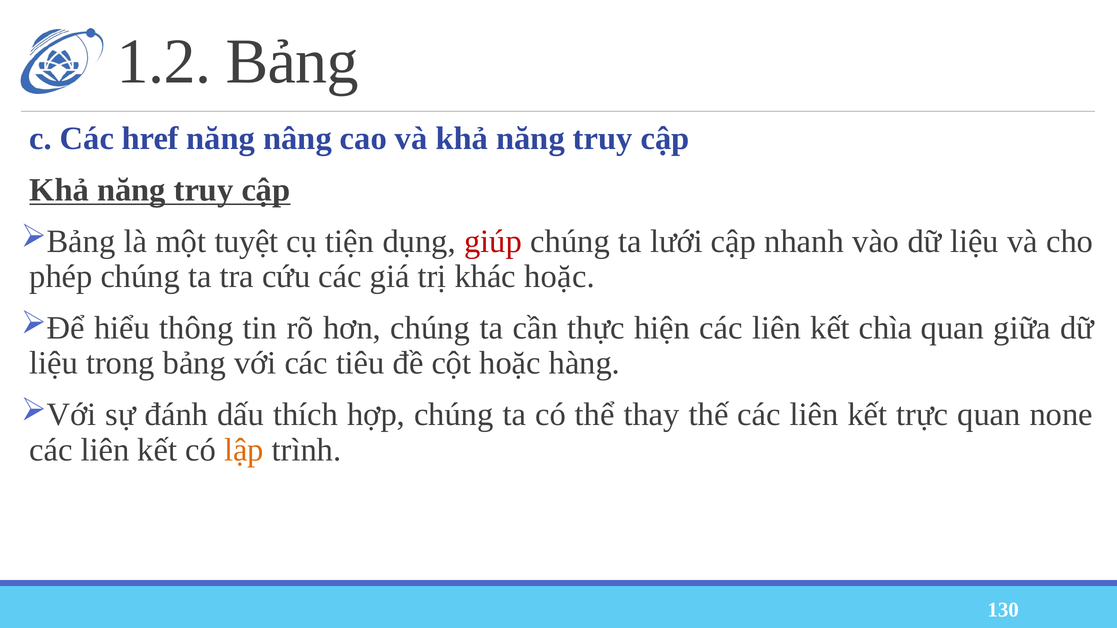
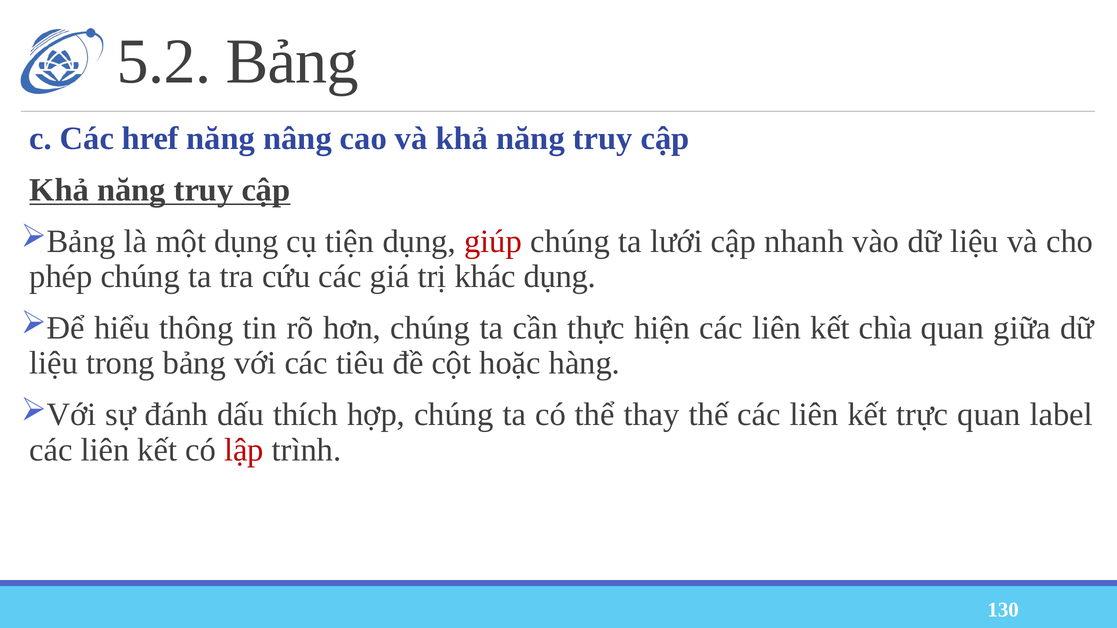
1.2: 1.2 -> 5.2 (164, 62)
một tuyệt: tuyệt -> dụng (246, 241)
khác hoặc: hoặc -> dụng (560, 277)
none: none -> label (1061, 415)
lập colour: orange -> red (244, 450)
